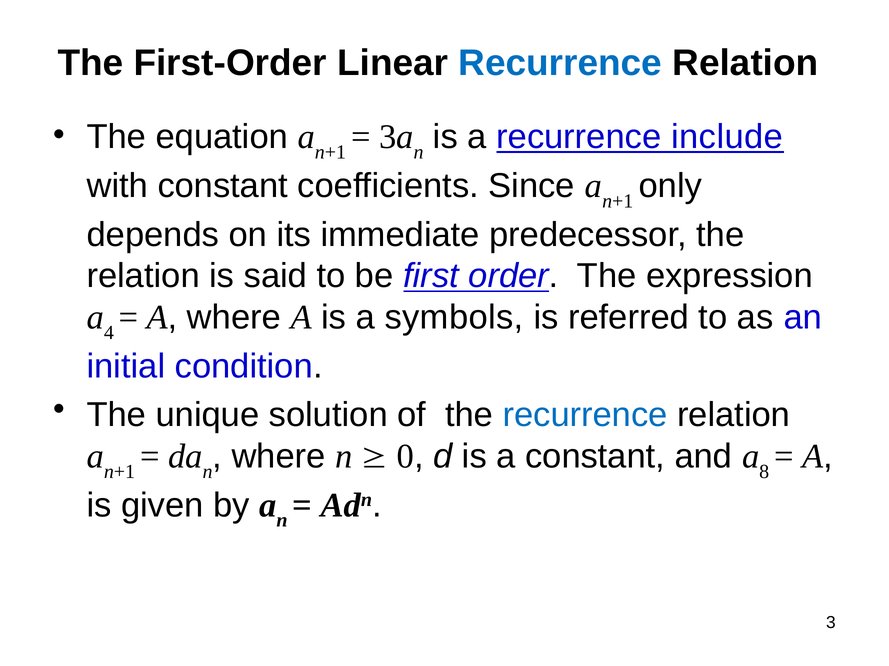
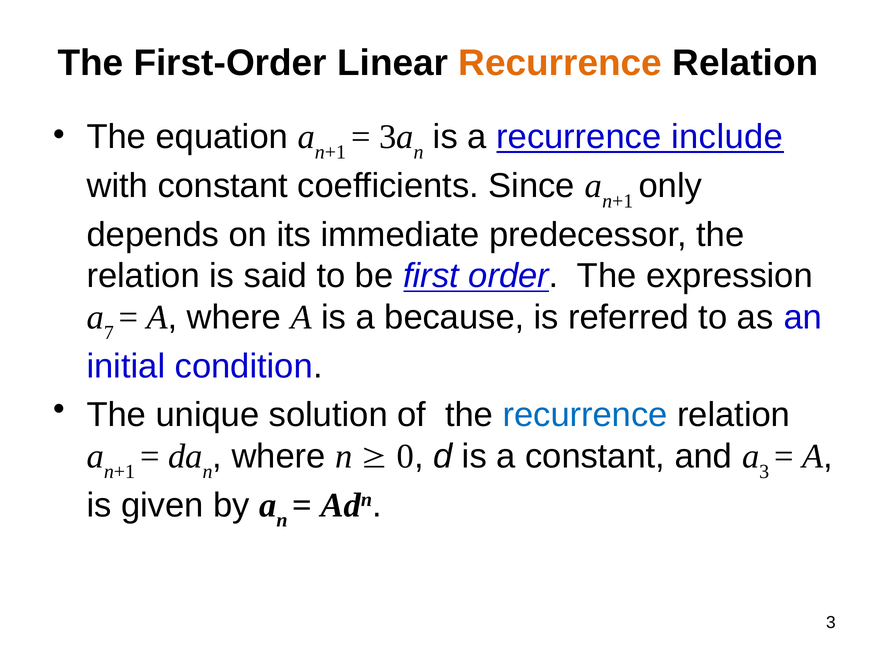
Recurrence colour: blue -> orange (560, 63)
4: 4 -> 7 (109, 333)
symbols: symbols -> because (454, 318)
a 8: 8 -> 3 (764, 472)
